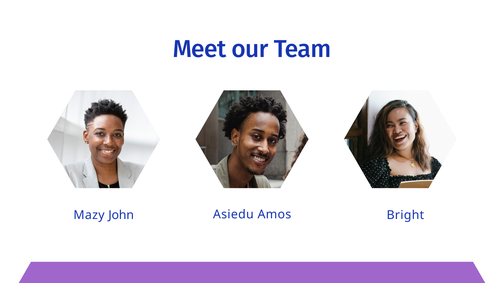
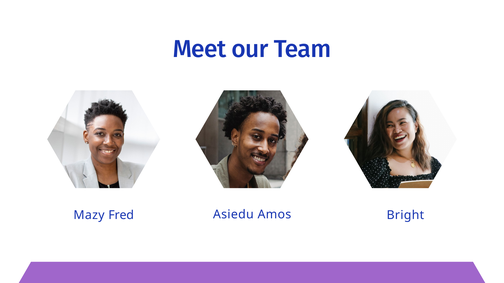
John: John -> Fred (121, 216)
